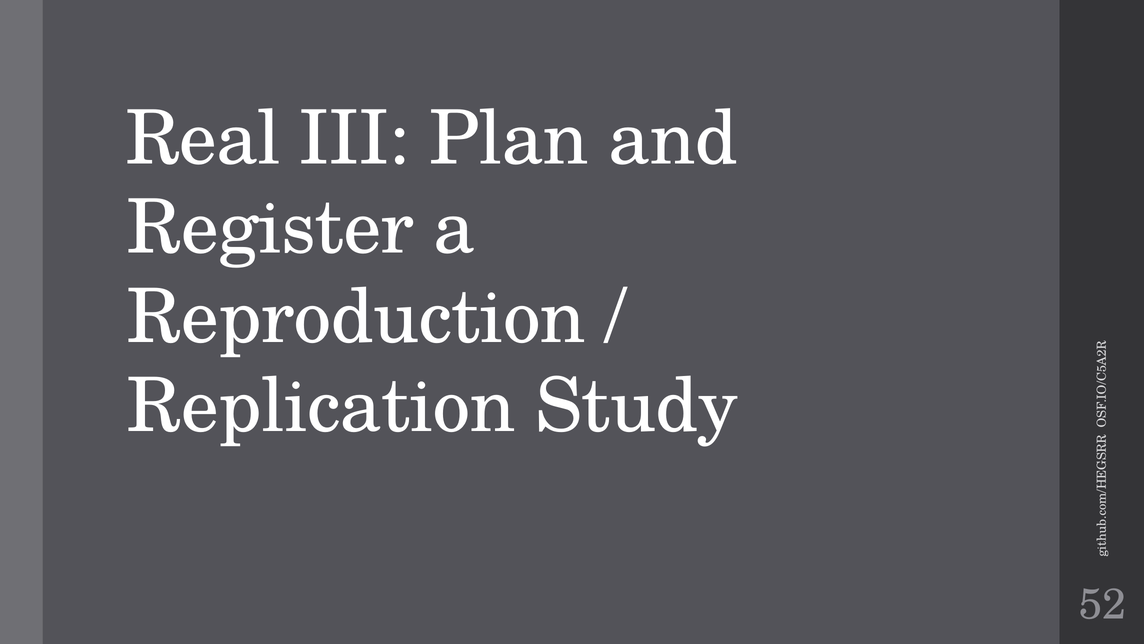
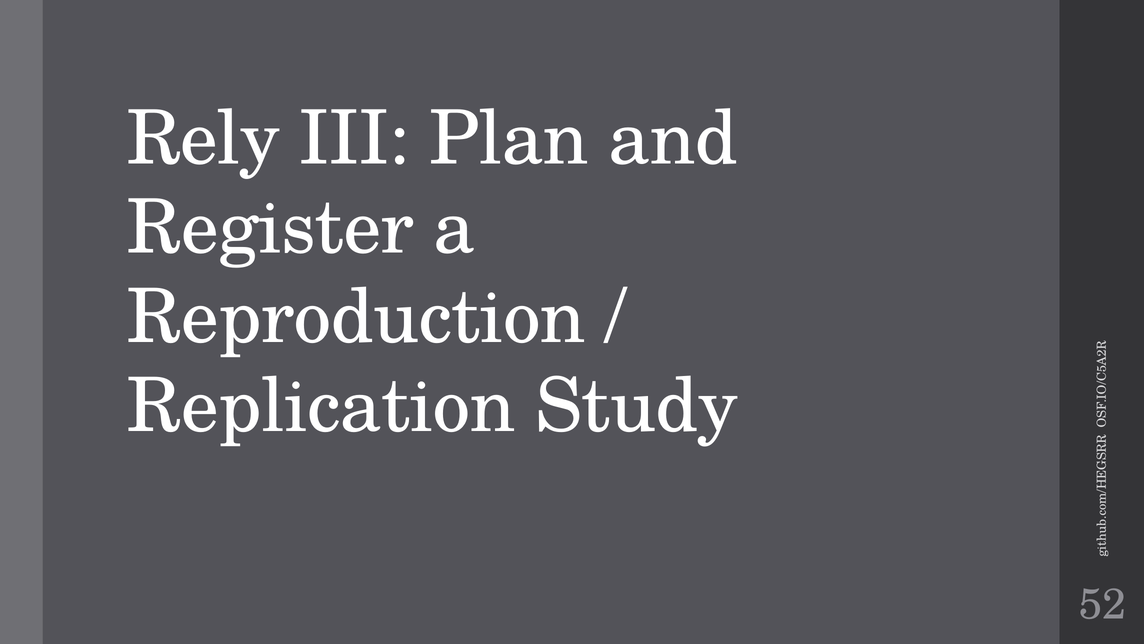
Real: Real -> Rely (203, 139)
